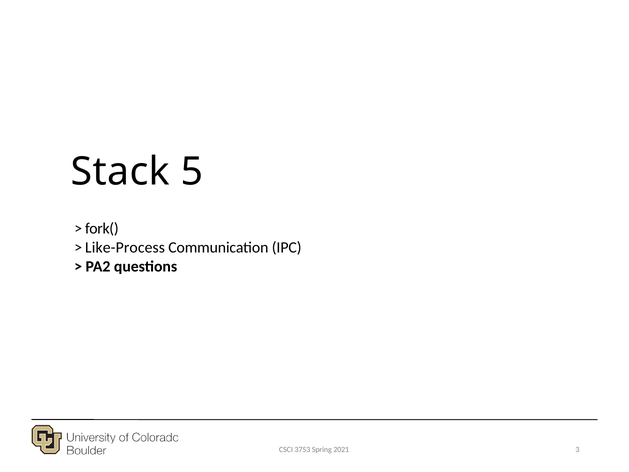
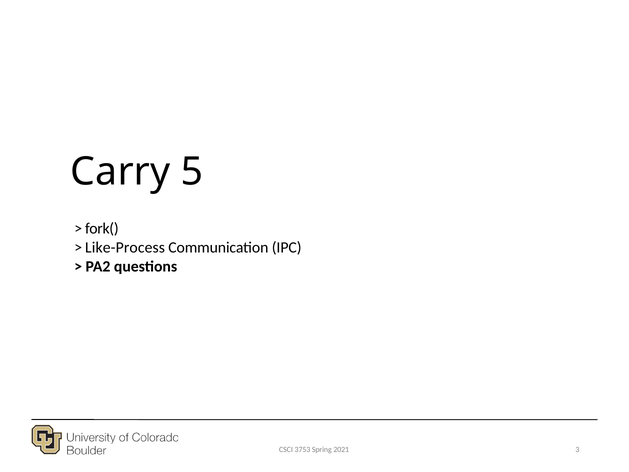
Stack: Stack -> Carry (120, 172)
